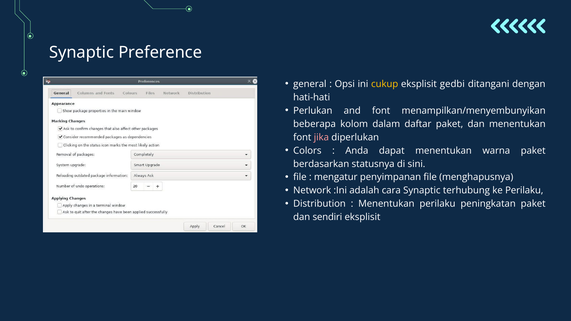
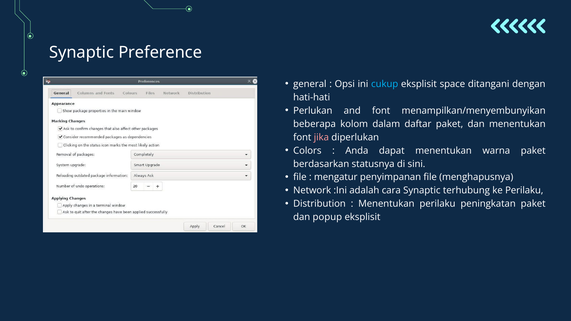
cukup colour: yellow -> light blue (385, 84)
gedbi: gedbi -> space (452, 84)
sendiri: sendiri -> popup (327, 217)
